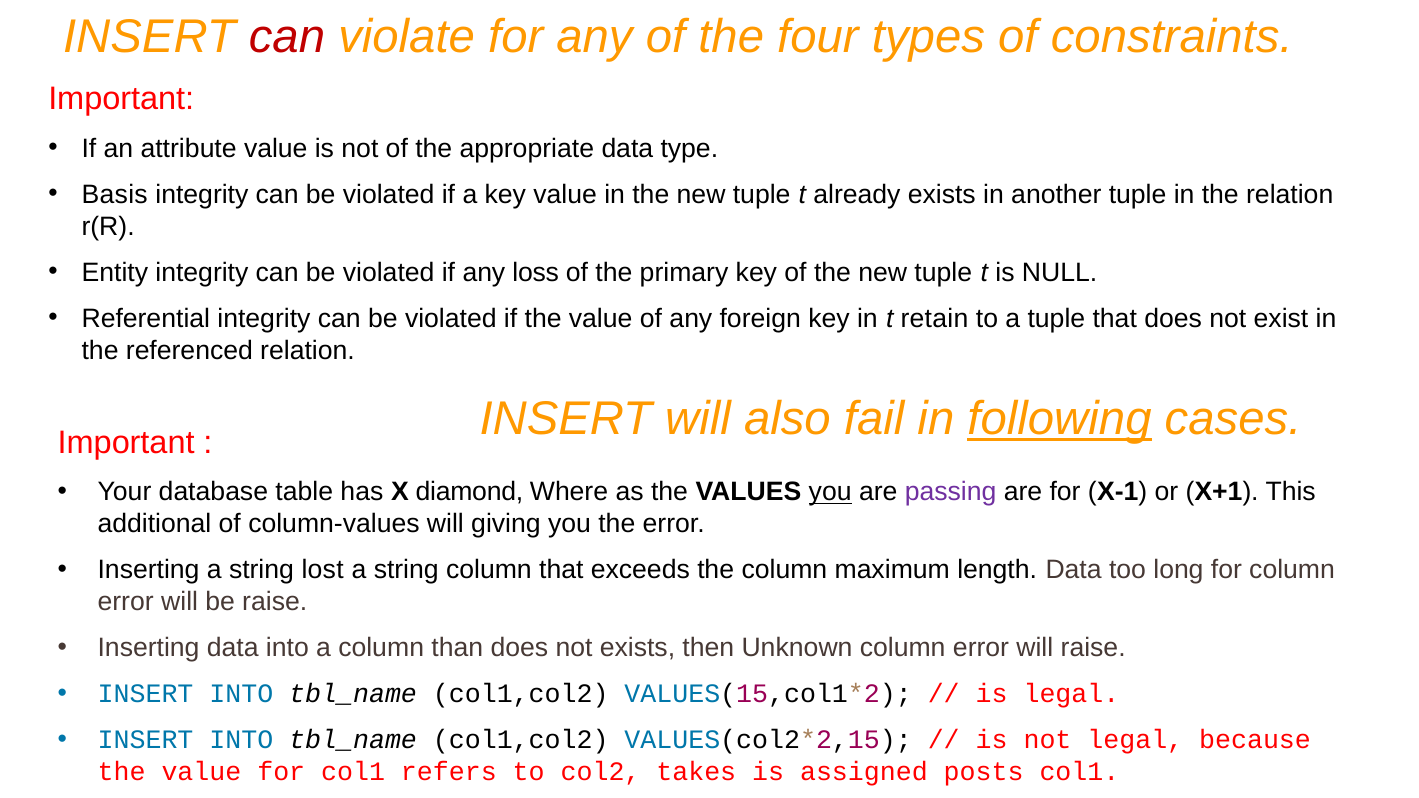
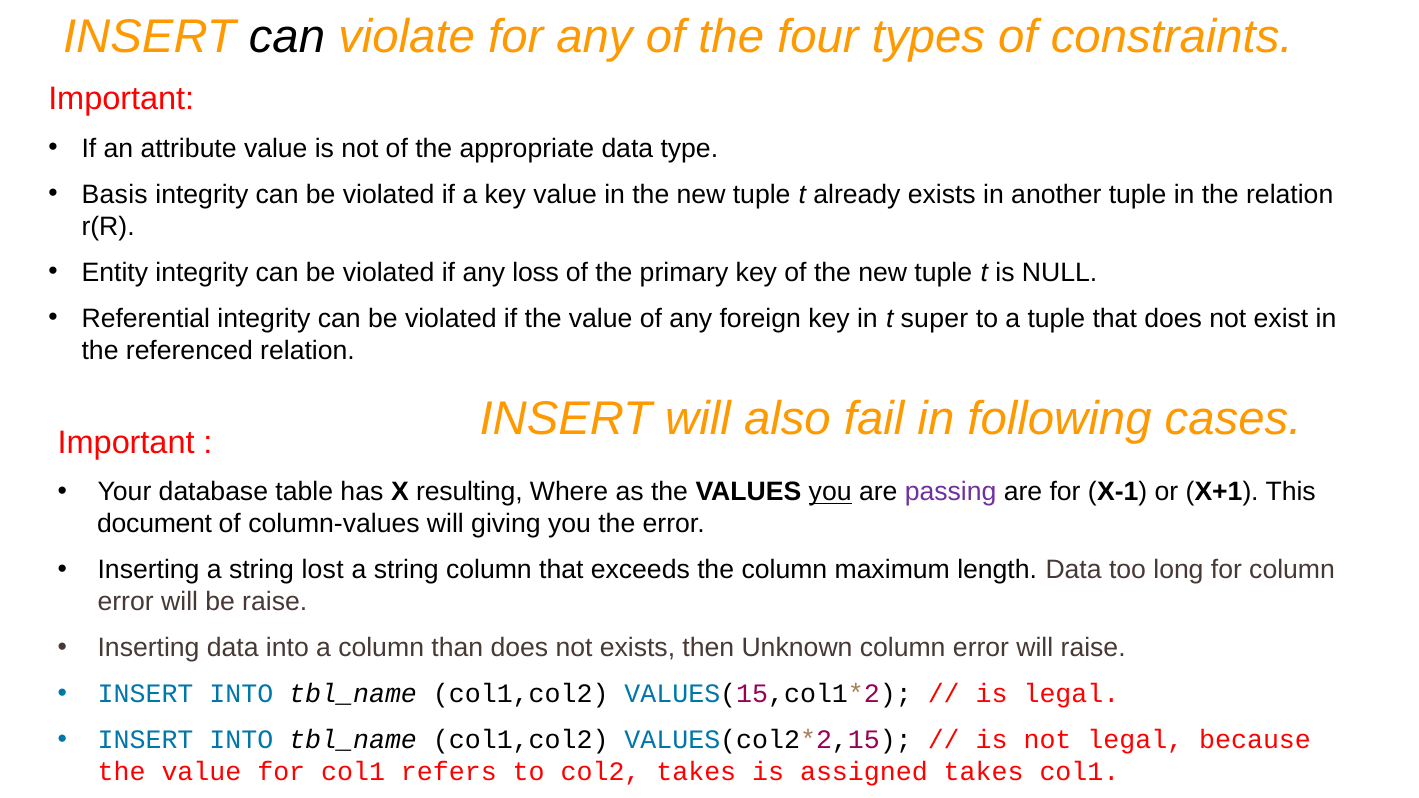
can colour: red -> black (287, 37)
retain: retain -> super (934, 319)
following underline: present -> none (1059, 419)
diamond: diamond -> resulting (469, 492)
additional: additional -> document (155, 524)
assigned posts: posts -> takes (984, 772)
